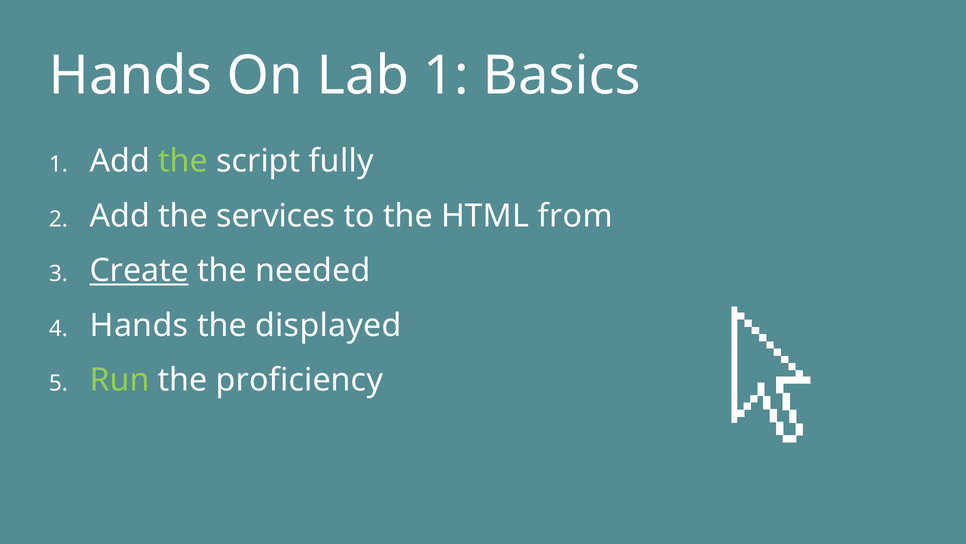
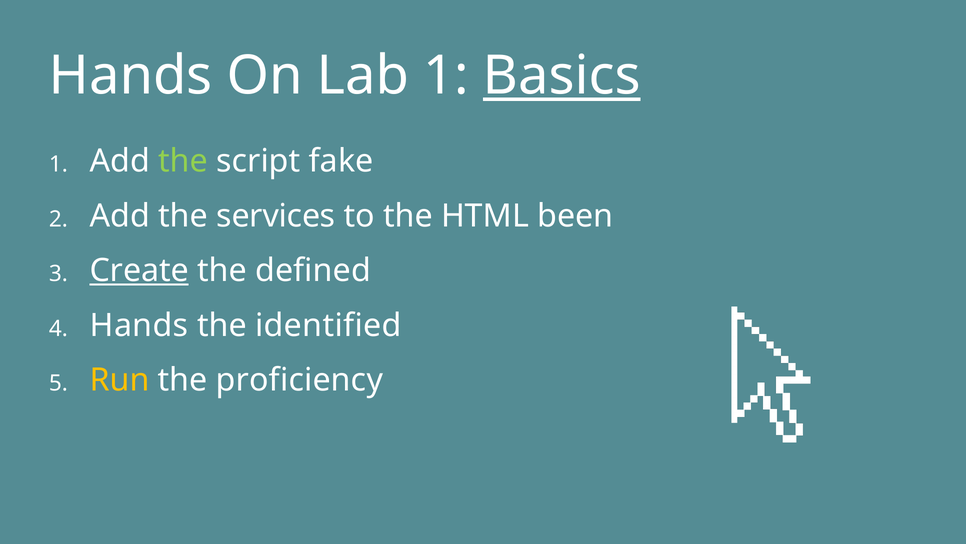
Basics underline: none -> present (562, 76)
fully: fully -> fake (341, 161)
from: from -> been (575, 216)
needed: needed -> defined (313, 270)
displayed: displayed -> identified (328, 325)
Run colour: light green -> yellow (120, 380)
